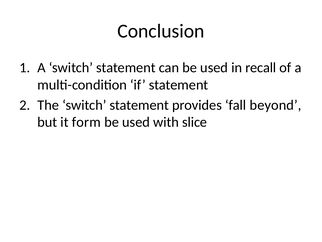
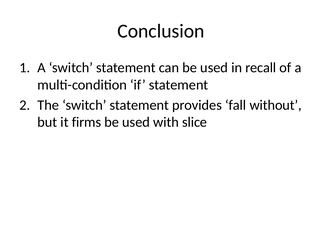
beyond: beyond -> without (276, 105)
form: form -> firms (86, 122)
